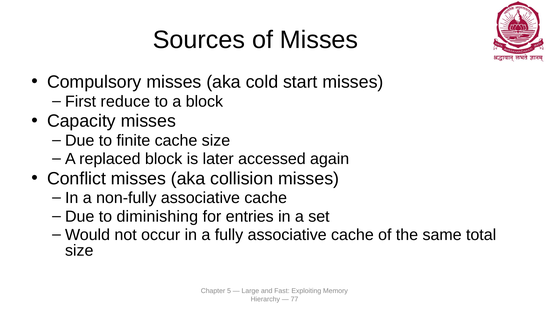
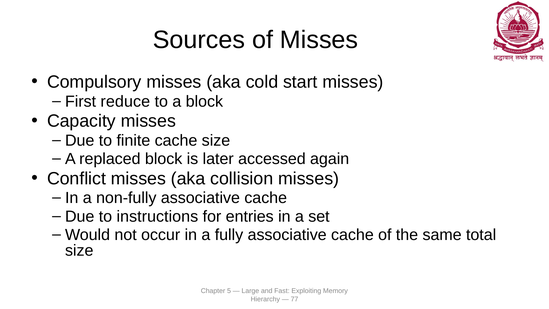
diminishing: diminishing -> instructions (157, 216)
